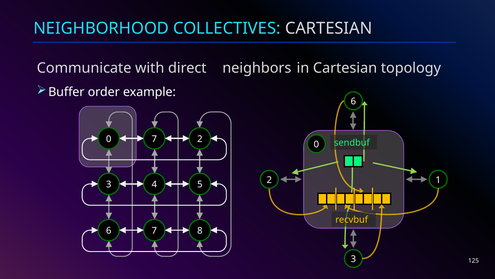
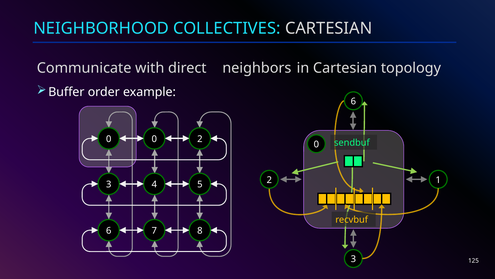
0 7: 7 -> 0 (154, 139)
